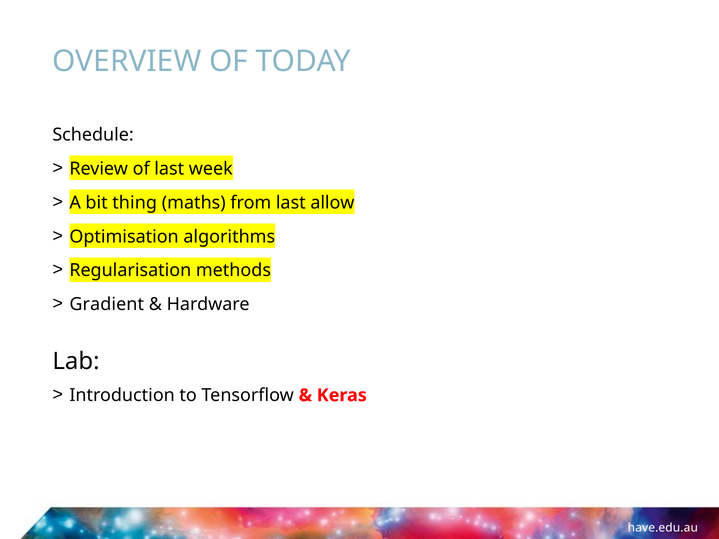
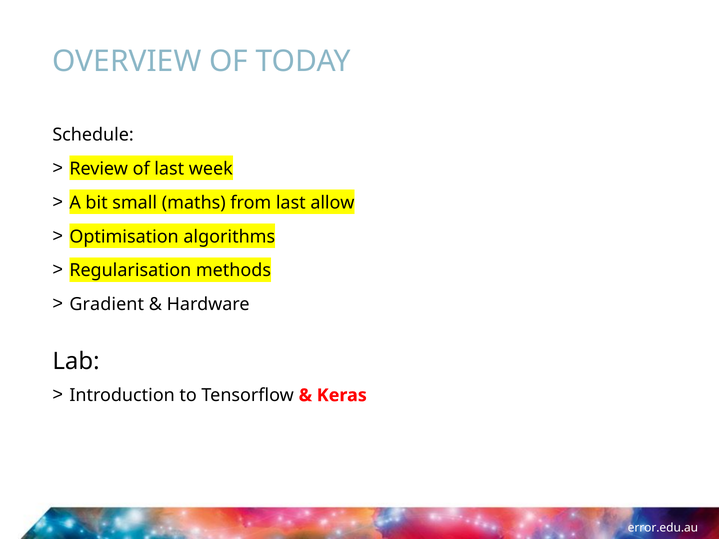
thing: thing -> small (135, 203)
have.edu.au: have.edu.au -> error.edu.au (663, 528)
